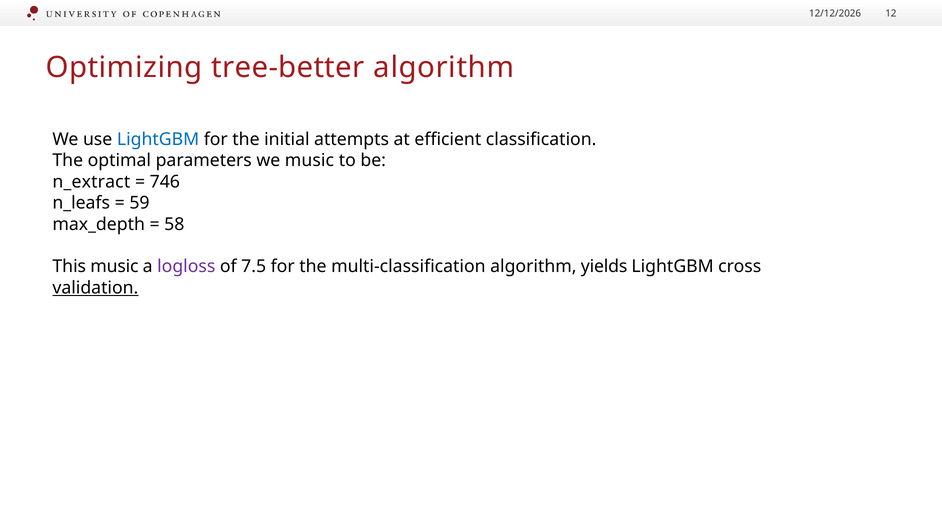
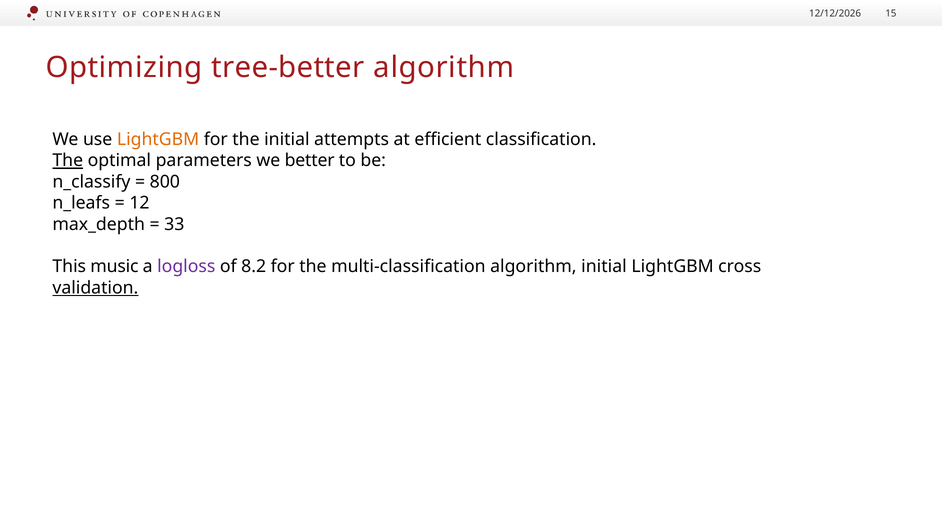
12: 12 -> 15 (891, 14)
LightGBM colour: blue -> orange (158, 139)
The underline: none -> present (68, 161)
we music: music -> better (310, 161)
n_extract: n_extract -> n_classify (91, 182)
746: 746 -> 800 (165, 182)
59: 59 -> 12 (139, 203)
58: 58 -> 33 (174, 224)
7.5: 7.5 -> 8.2 (254, 267)
algorithm yields: yields -> initial (604, 267)
